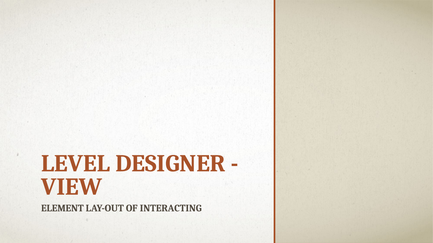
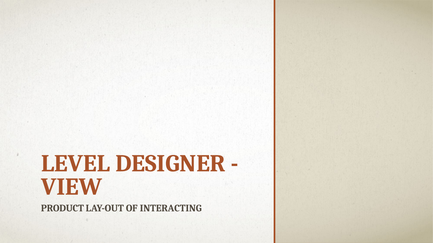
ELEMENT: ELEMENT -> PRODUCT (62, 209)
